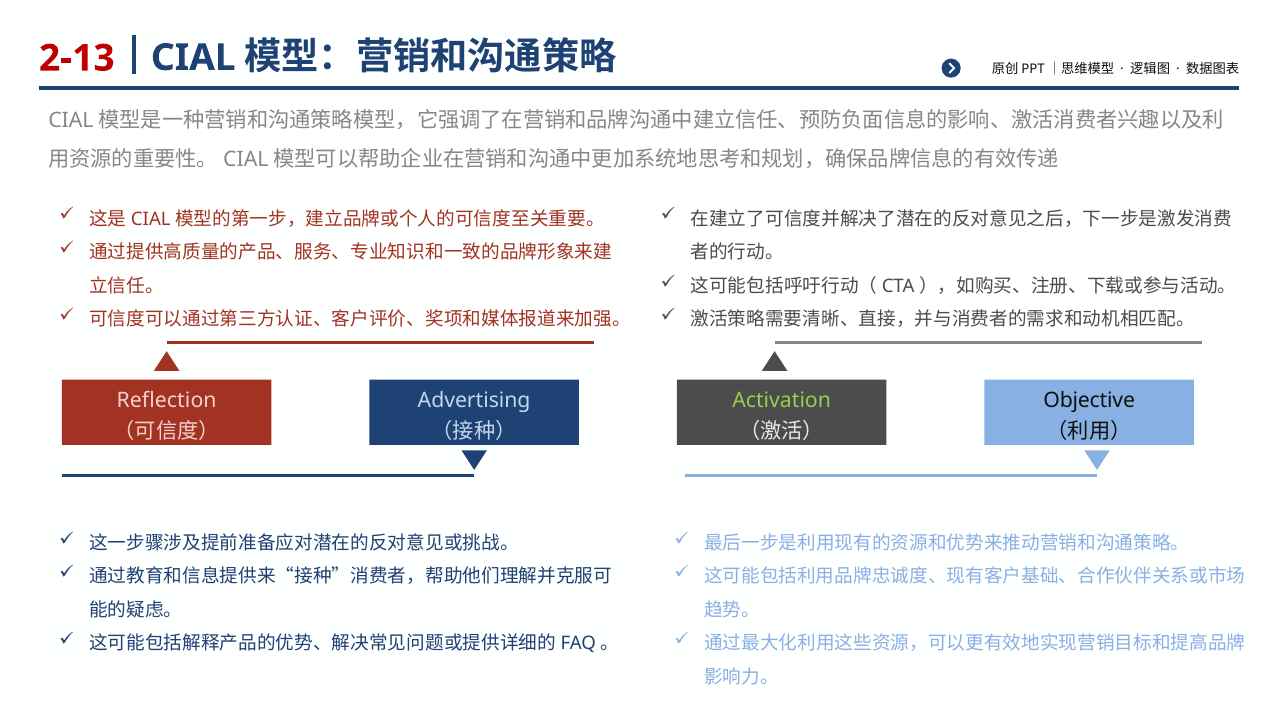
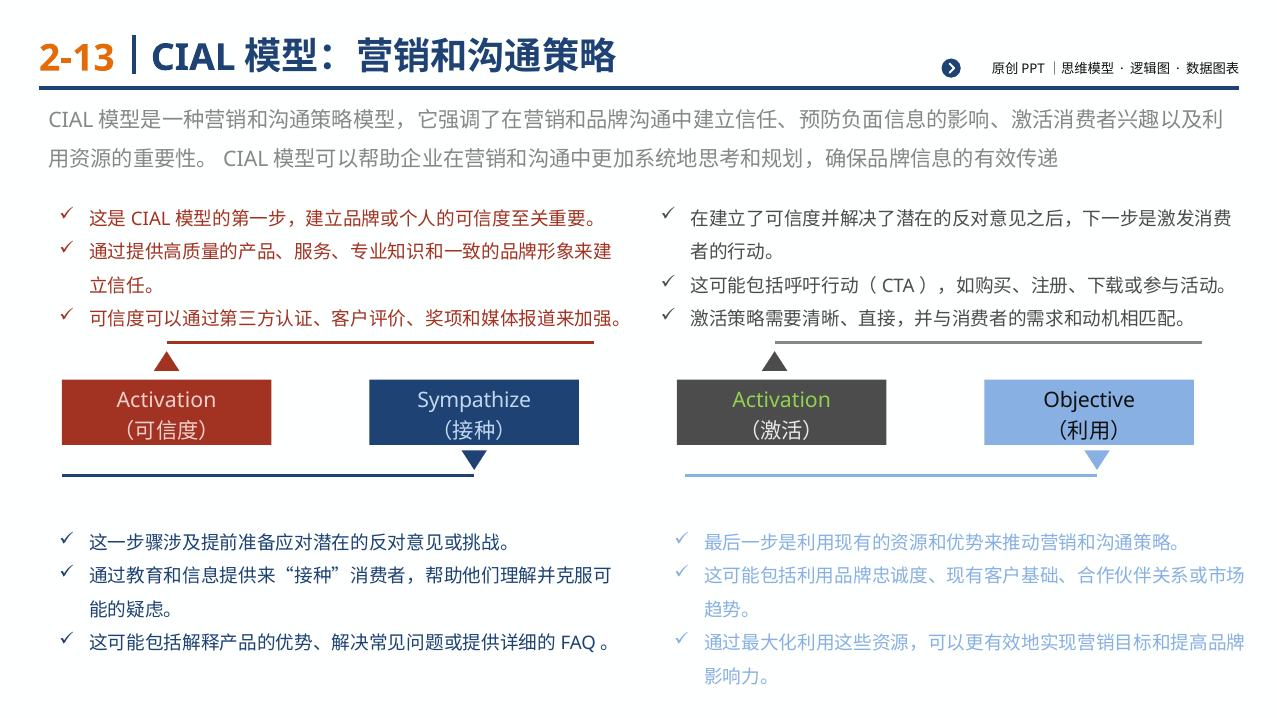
2-13 colour: red -> orange (77, 58)
Reflection: Reflection -> Activation (167, 401)
Advertising: Advertising -> Sympathize (474, 401)
